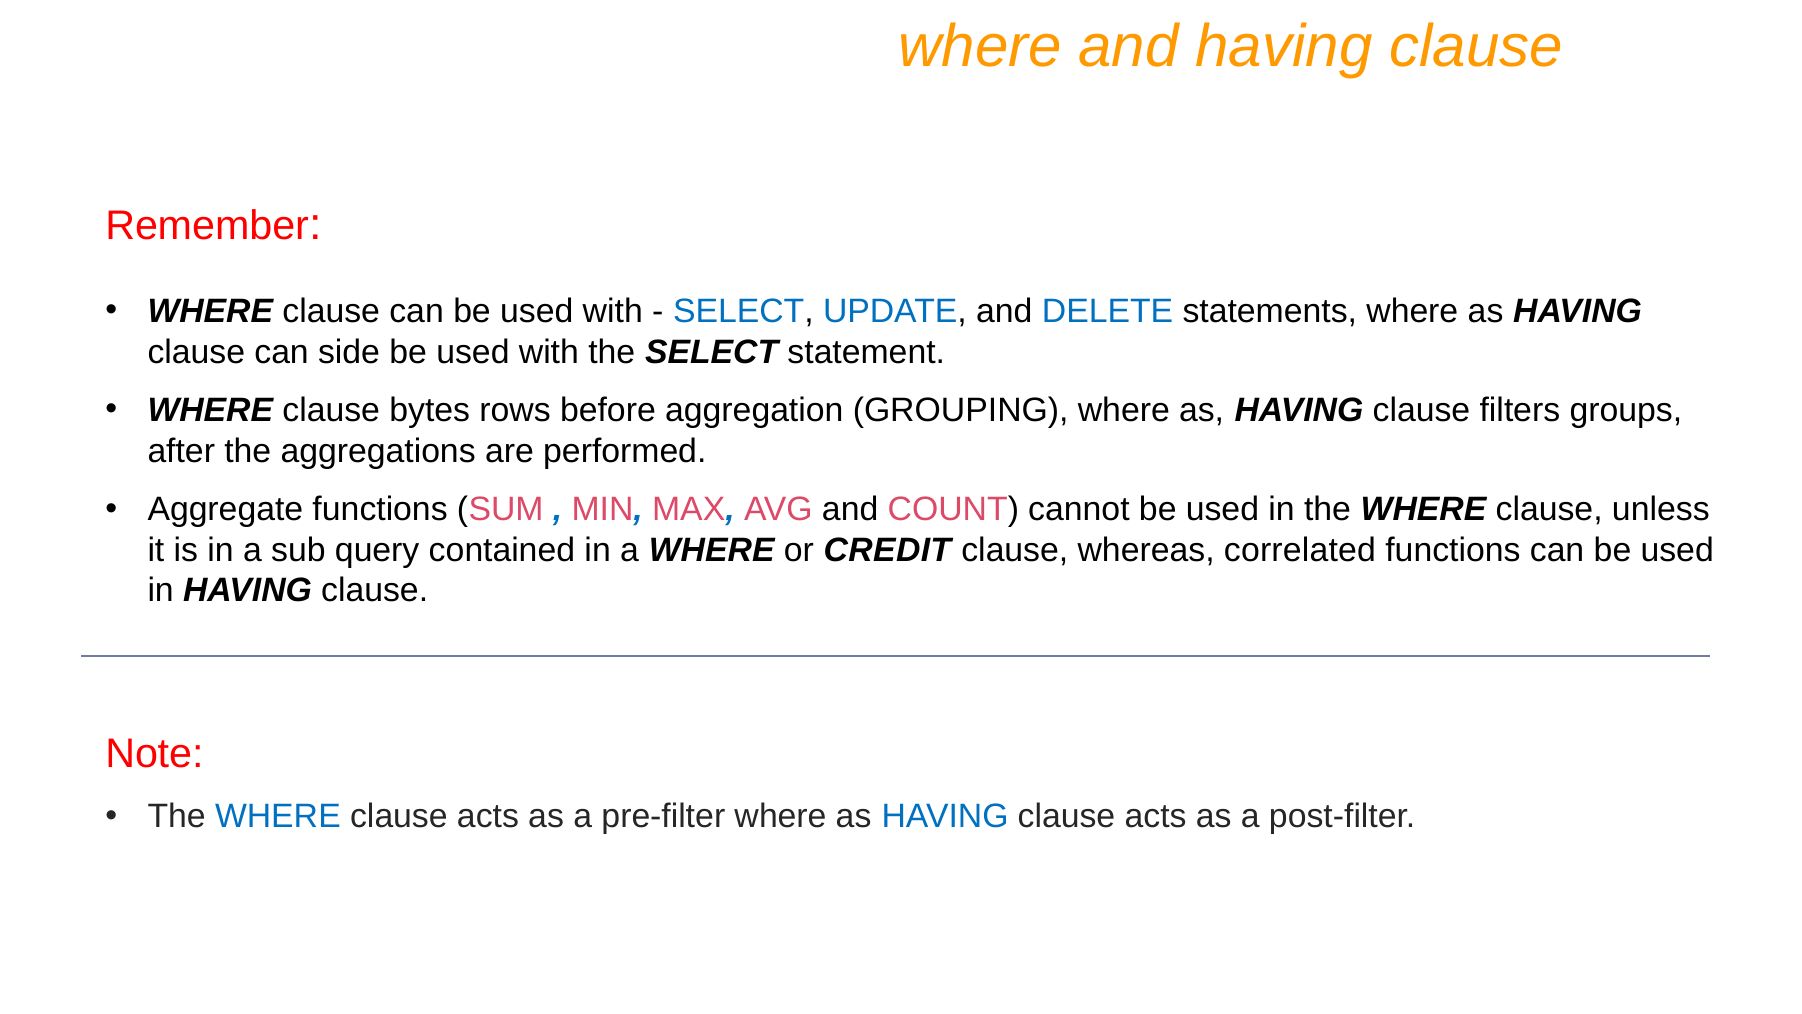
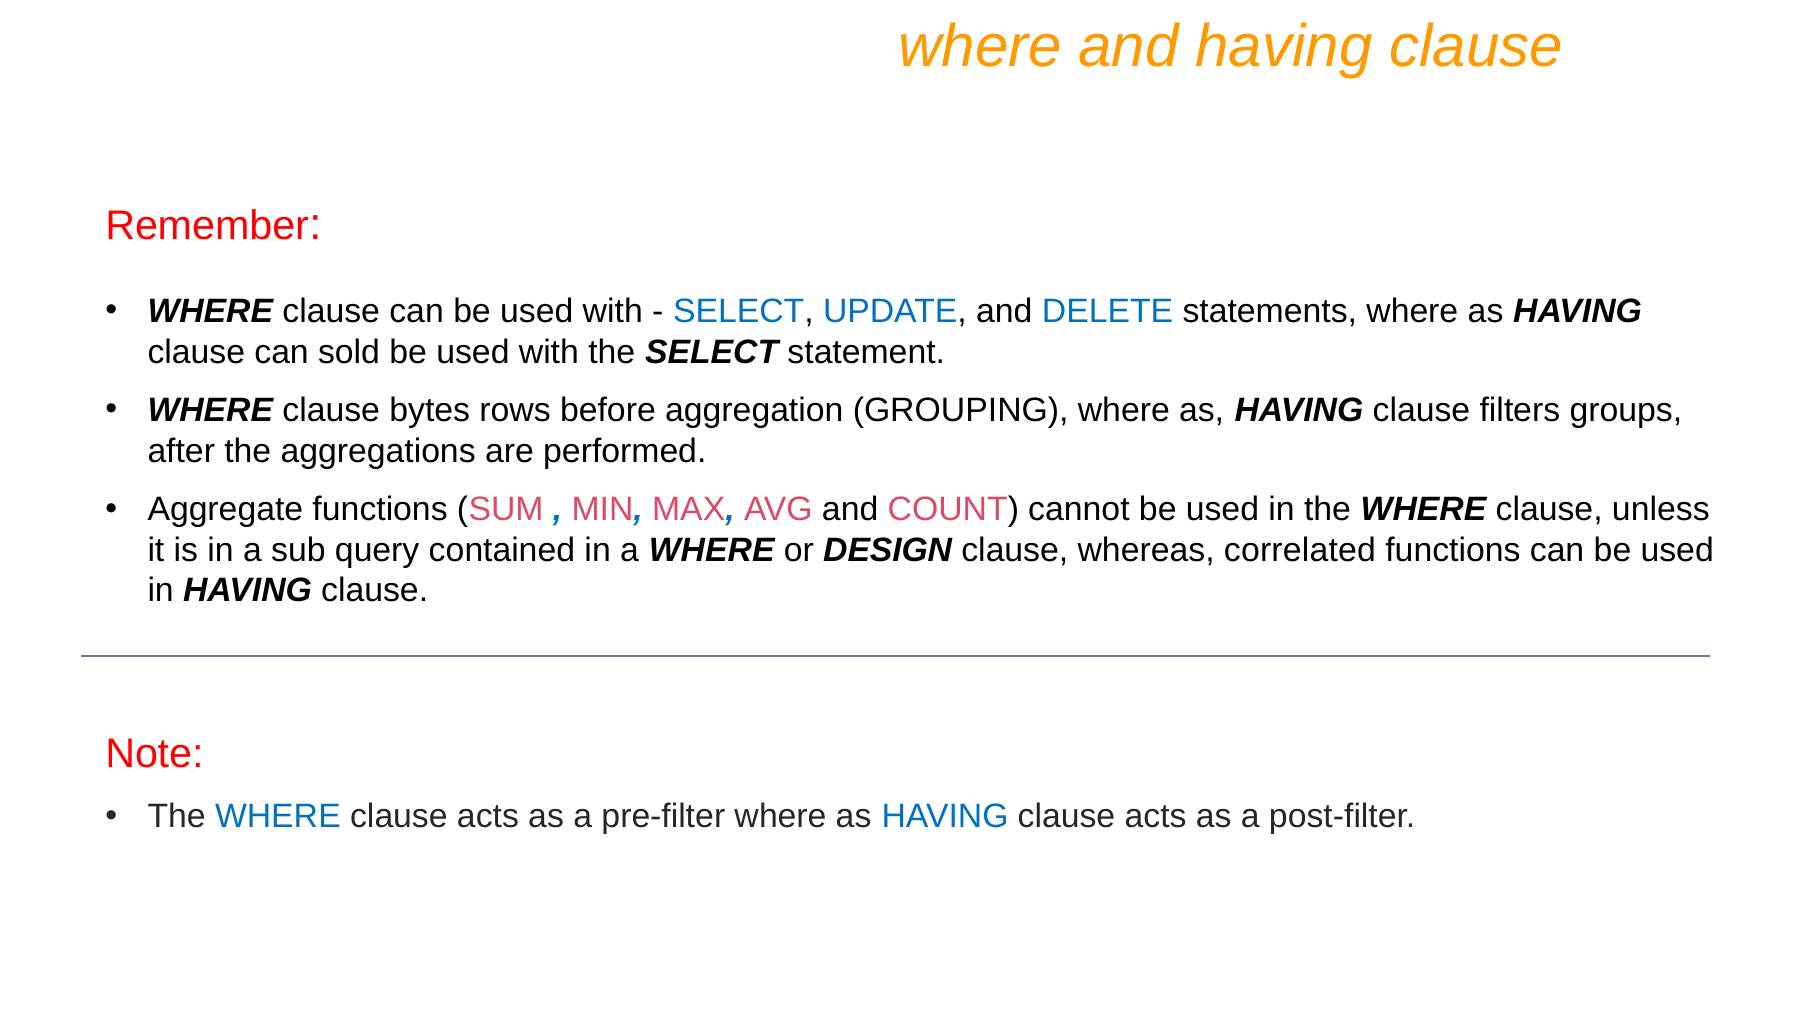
side: side -> sold (349, 352)
CREDIT: CREDIT -> DESIGN (888, 550)
